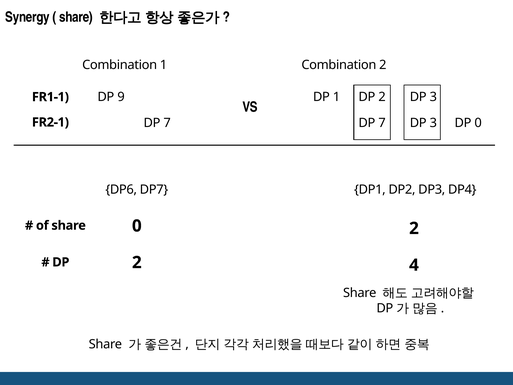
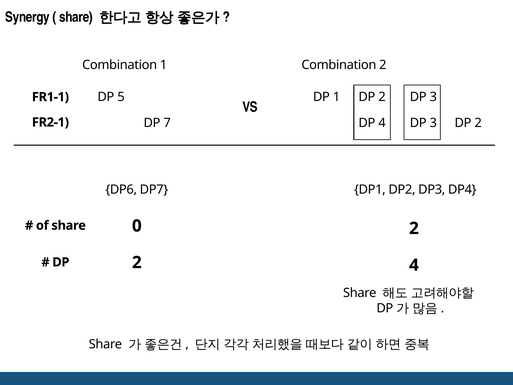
9: 9 -> 5 (121, 97)
7: 7 -> 4 (382, 123)
7 DP 0: 0 -> 2 (478, 123)
